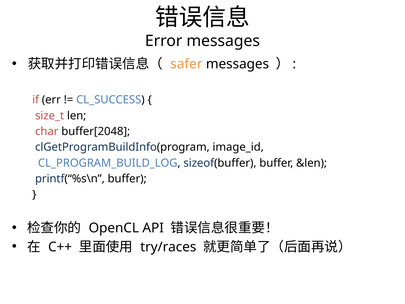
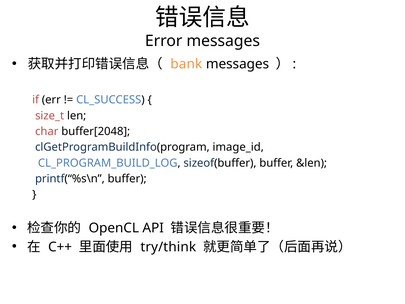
safer: safer -> bank (186, 64)
try/races: try/races -> try/think (168, 247)
